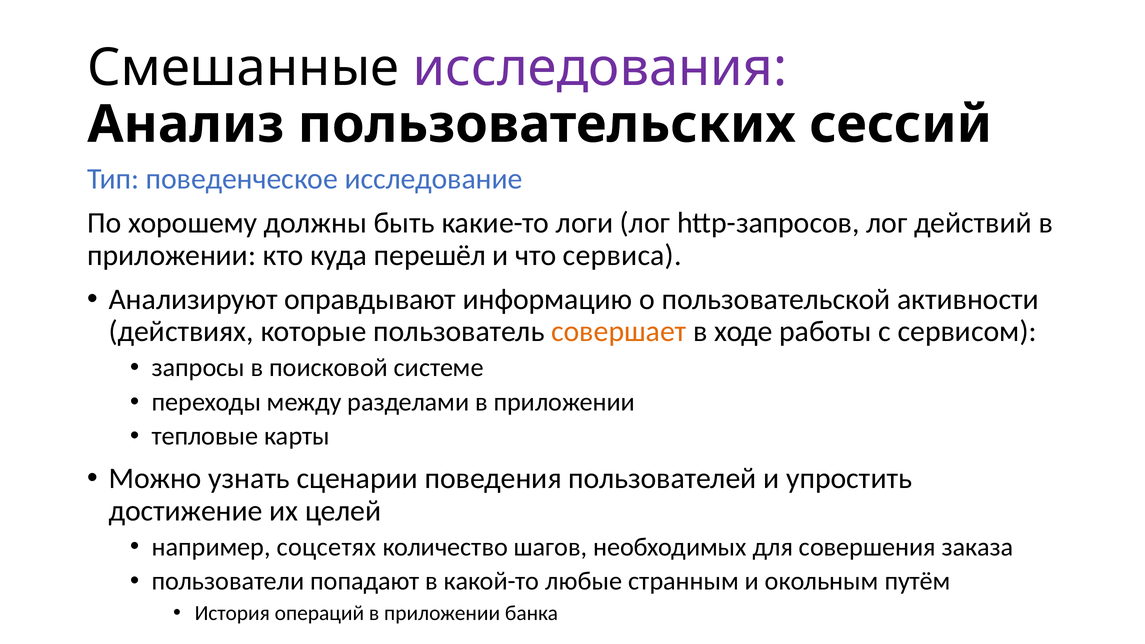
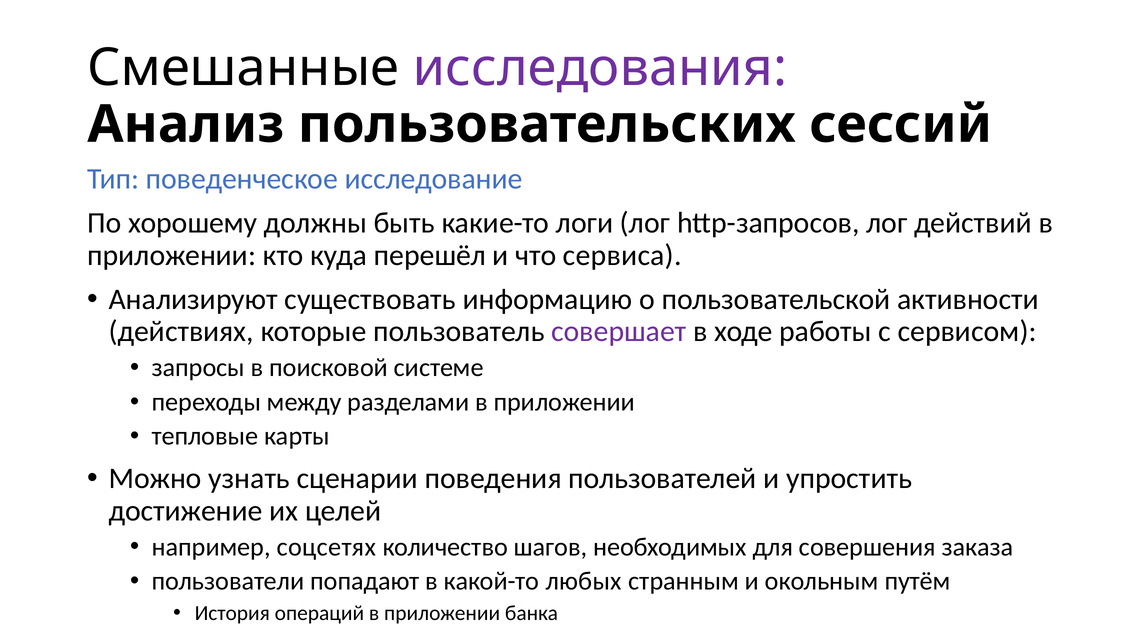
оправдывают: оправдывают -> существовать (370, 299)
совершает colour: orange -> purple (619, 332)
любые: любые -> любых (584, 581)
